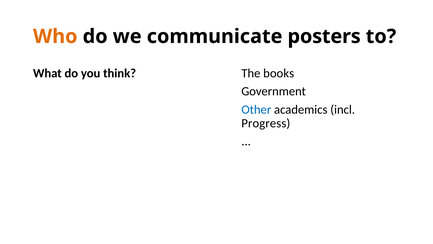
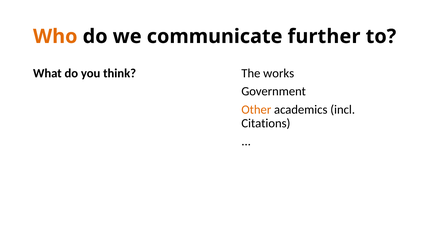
posters: posters -> further (324, 36)
books: books -> works (279, 73)
Other colour: blue -> orange (256, 109)
Progress: Progress -> Citations (266, 123)
